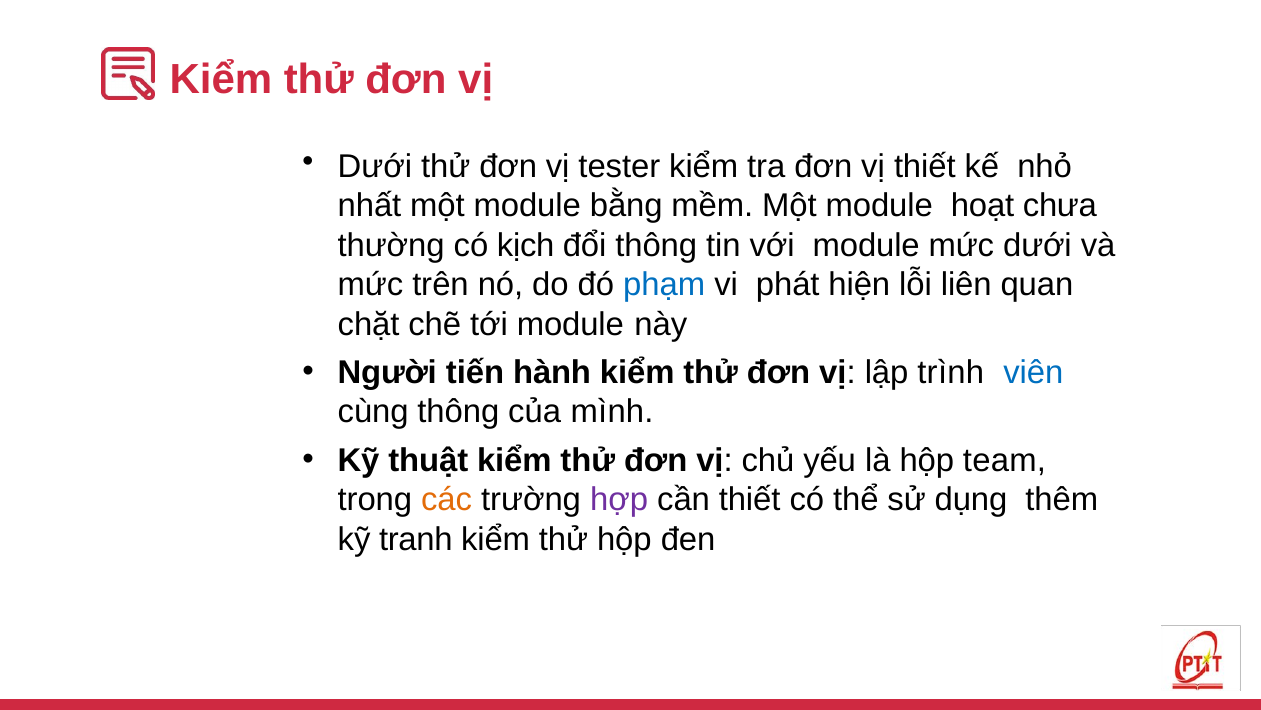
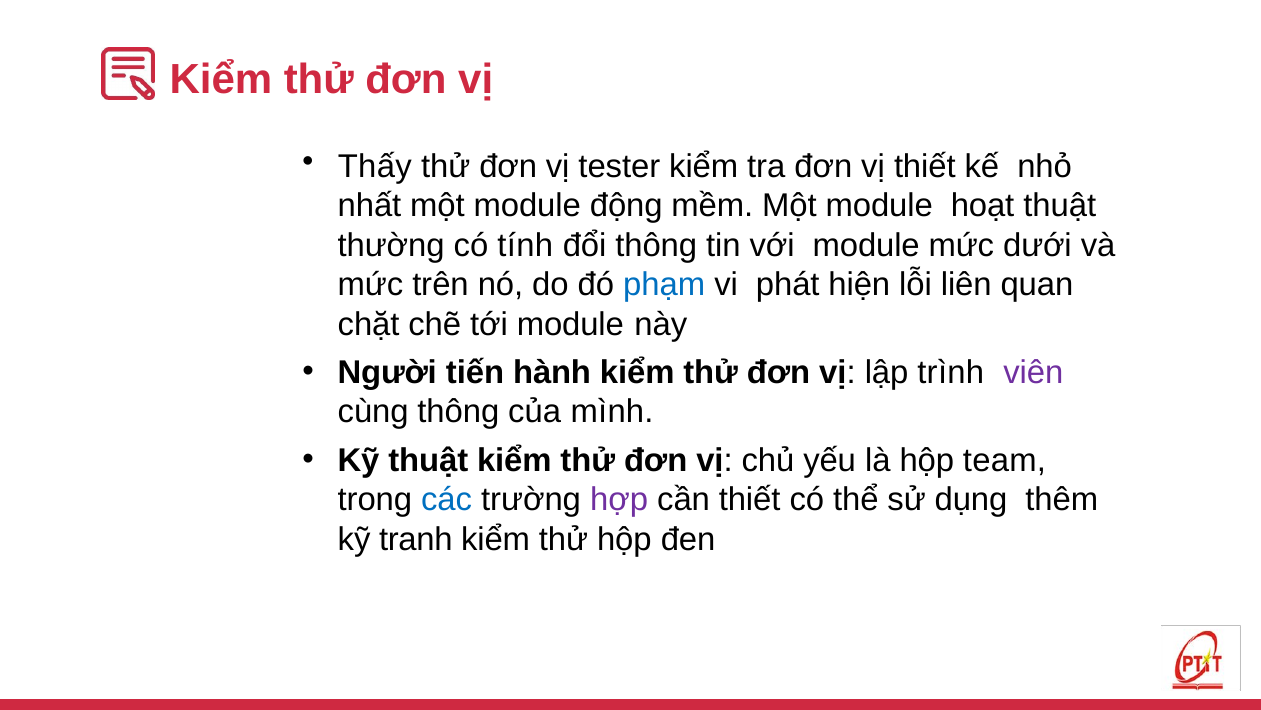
Dưới: Dưới -> Thấy (375, 166)
bằng: bằng -> động (626, 206)
hoạt chưa: chưa -> thuật (1060, 206)
kịch: kịch -> tính (525, 245)
viên colour: blue -> purple (1033, 372)
các colour: orange -> blue (447, 499)
